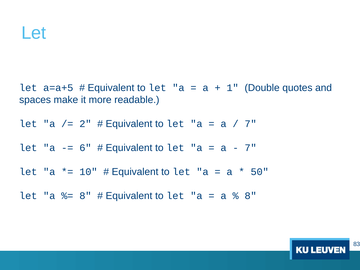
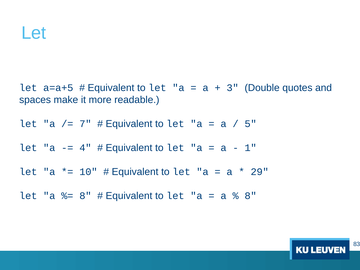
1: 1 -> 3 (233, 88)
2: 2 -> 7 (85, 124)
7: 7 -> 5 (251, 124)
6: 6 -> 4 (85, 148)
7: 7 -> 1 (251, 148)
50: 50 -> 29 (260, 172)
